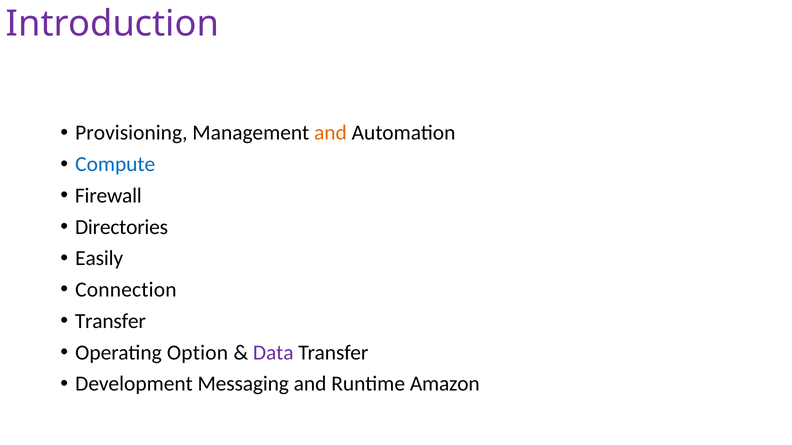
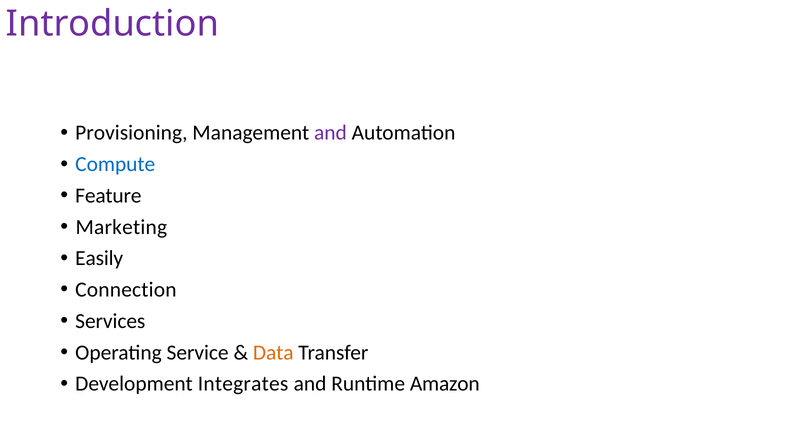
and colour: orange -> purple (330, 133)
Firewall: Firewall -> Feature (108, 196)
Directories: Directories -> Marketing (121, 227)
Transfer: Transfer -> Services (110, 321)
Option: Option -> Service (198, 353)
Data colour: purple -> orange (273, 353)
Messaging: Messaging -> Integrates (243, 384)
